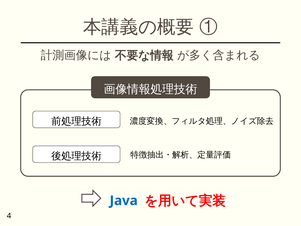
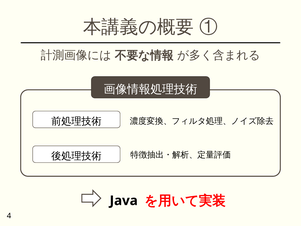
Java colour: blue -> black (124, 200)
